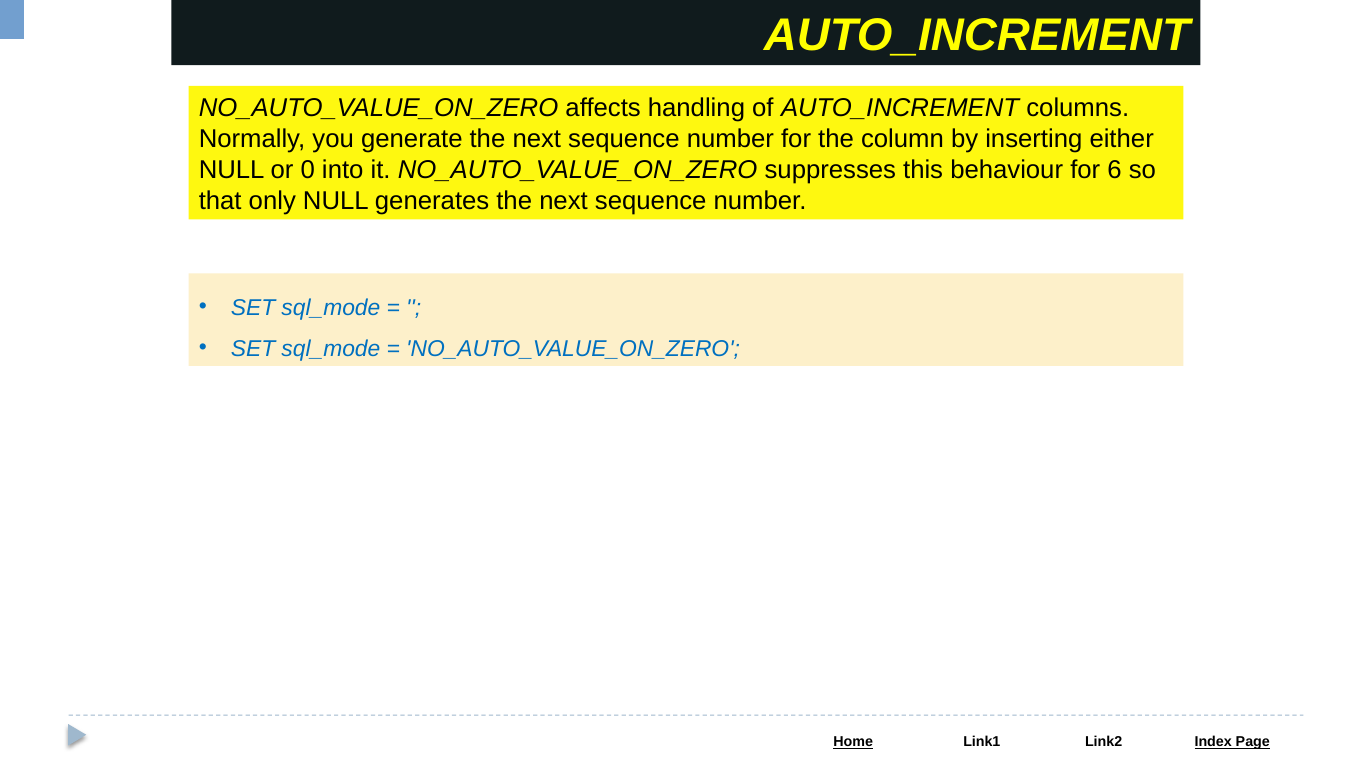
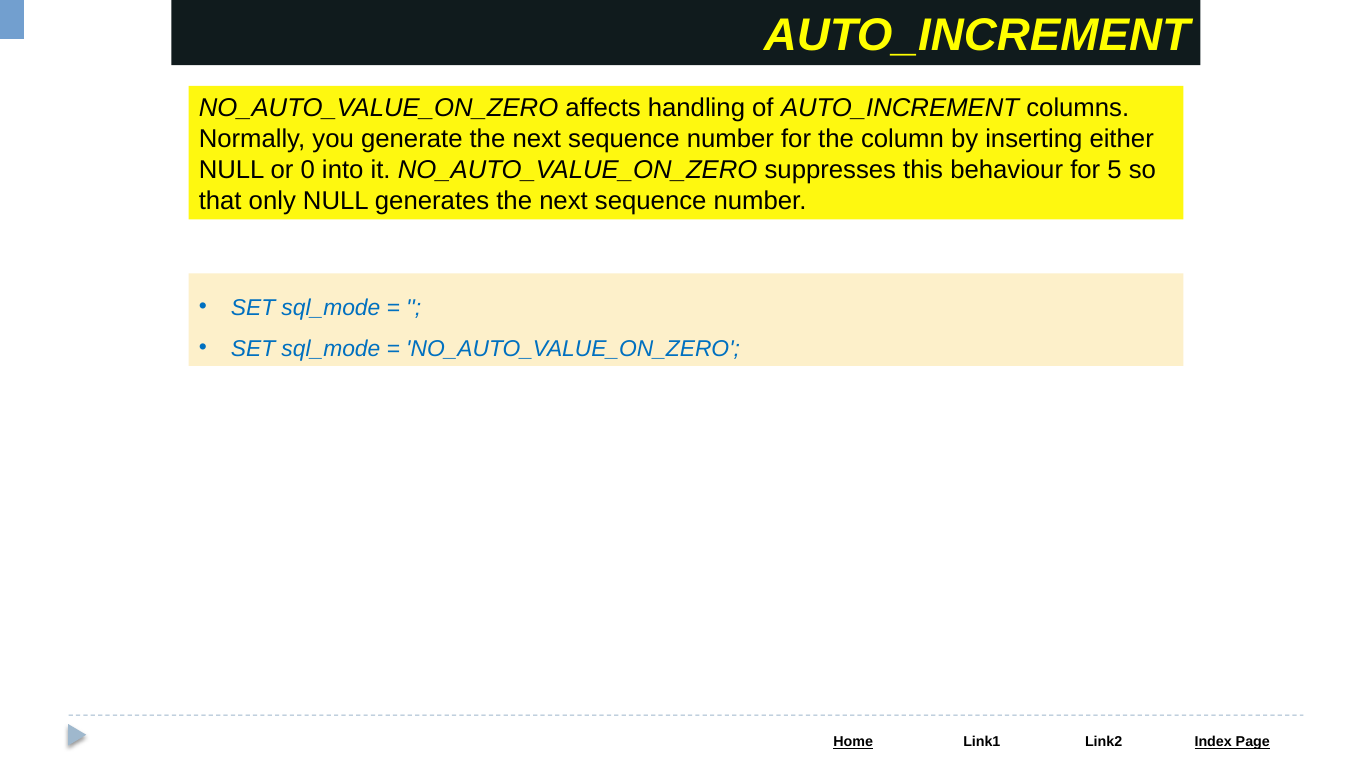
6: 6 -> 5 (1114, 170)
